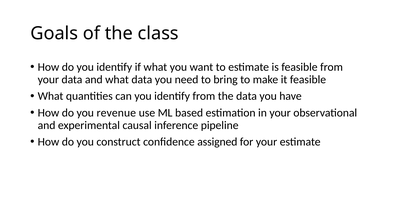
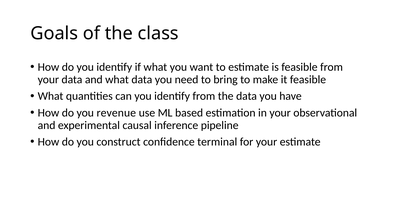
assigned: assigned -> terminal (217, 142)
